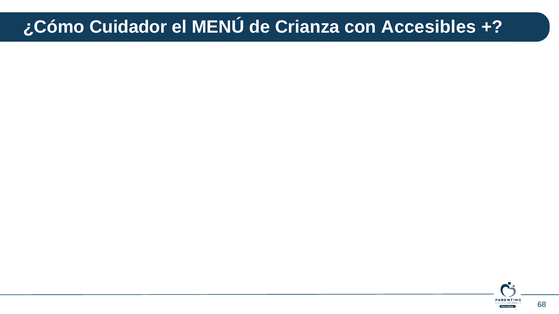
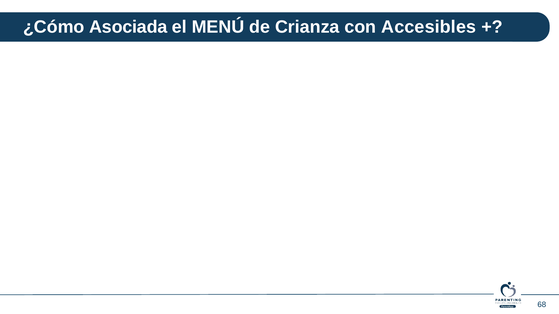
Cuidador: Cuidador -> Asociada (128, 27)
